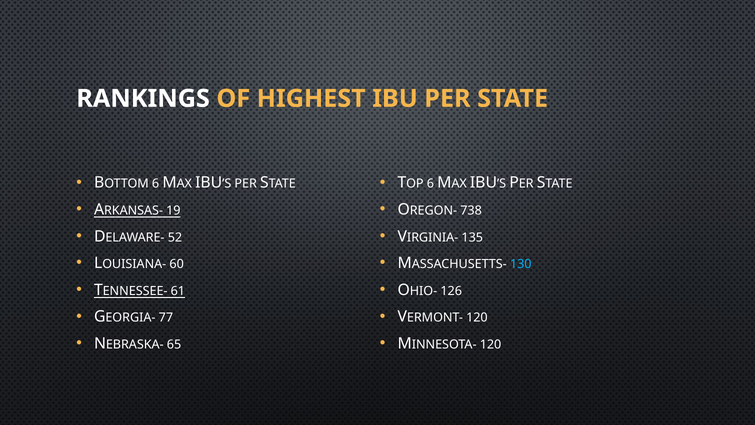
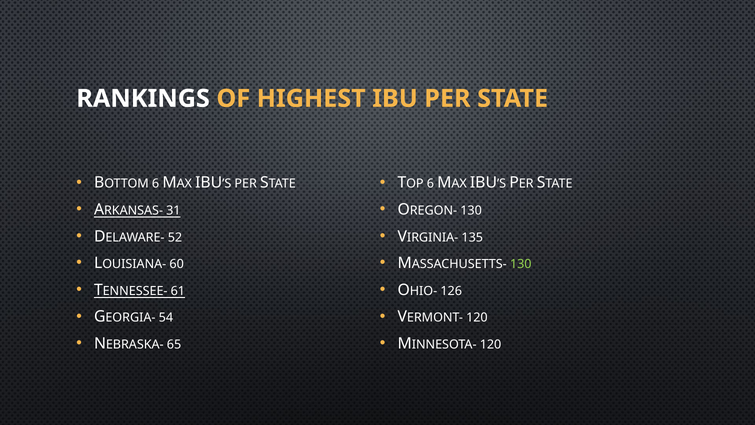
19: 19 -> 31 (173, 210)
738: 738 -> 130 (471, 210)
130 colour: light blue -> light green (521, 264)
77: 77 -> 54 (166, 318)
